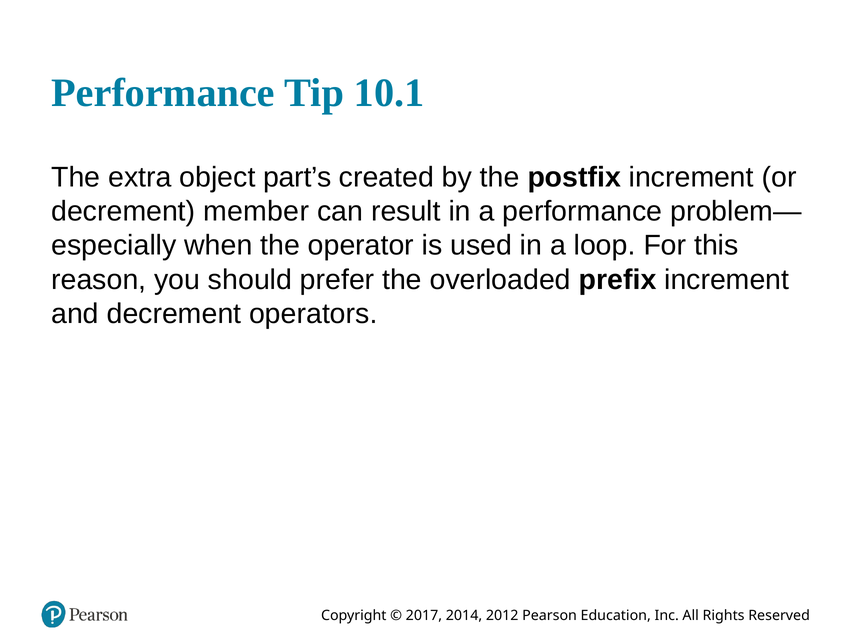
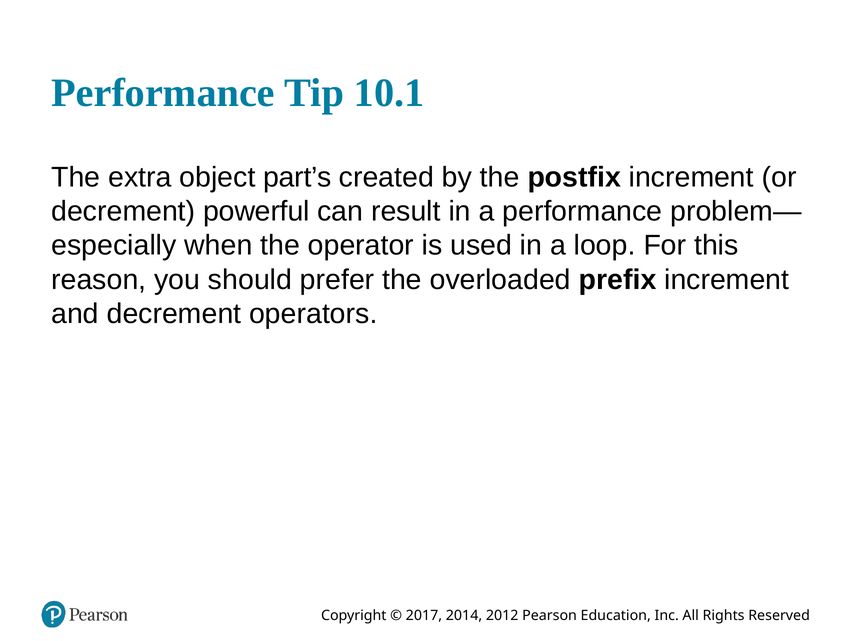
member: member -> powerful (256, 211)
